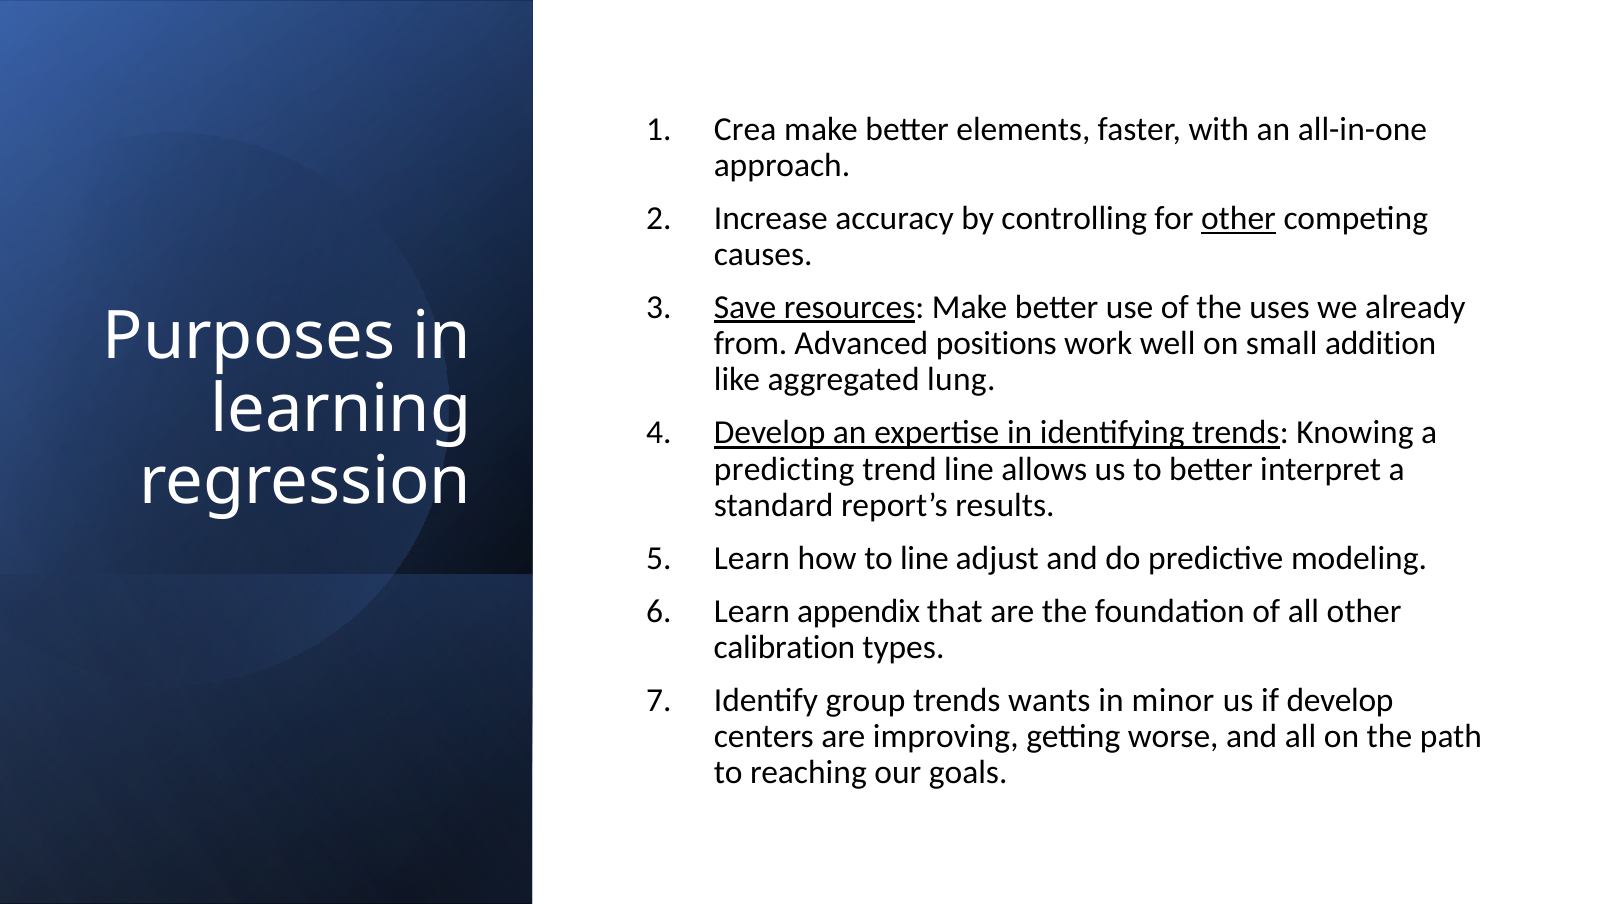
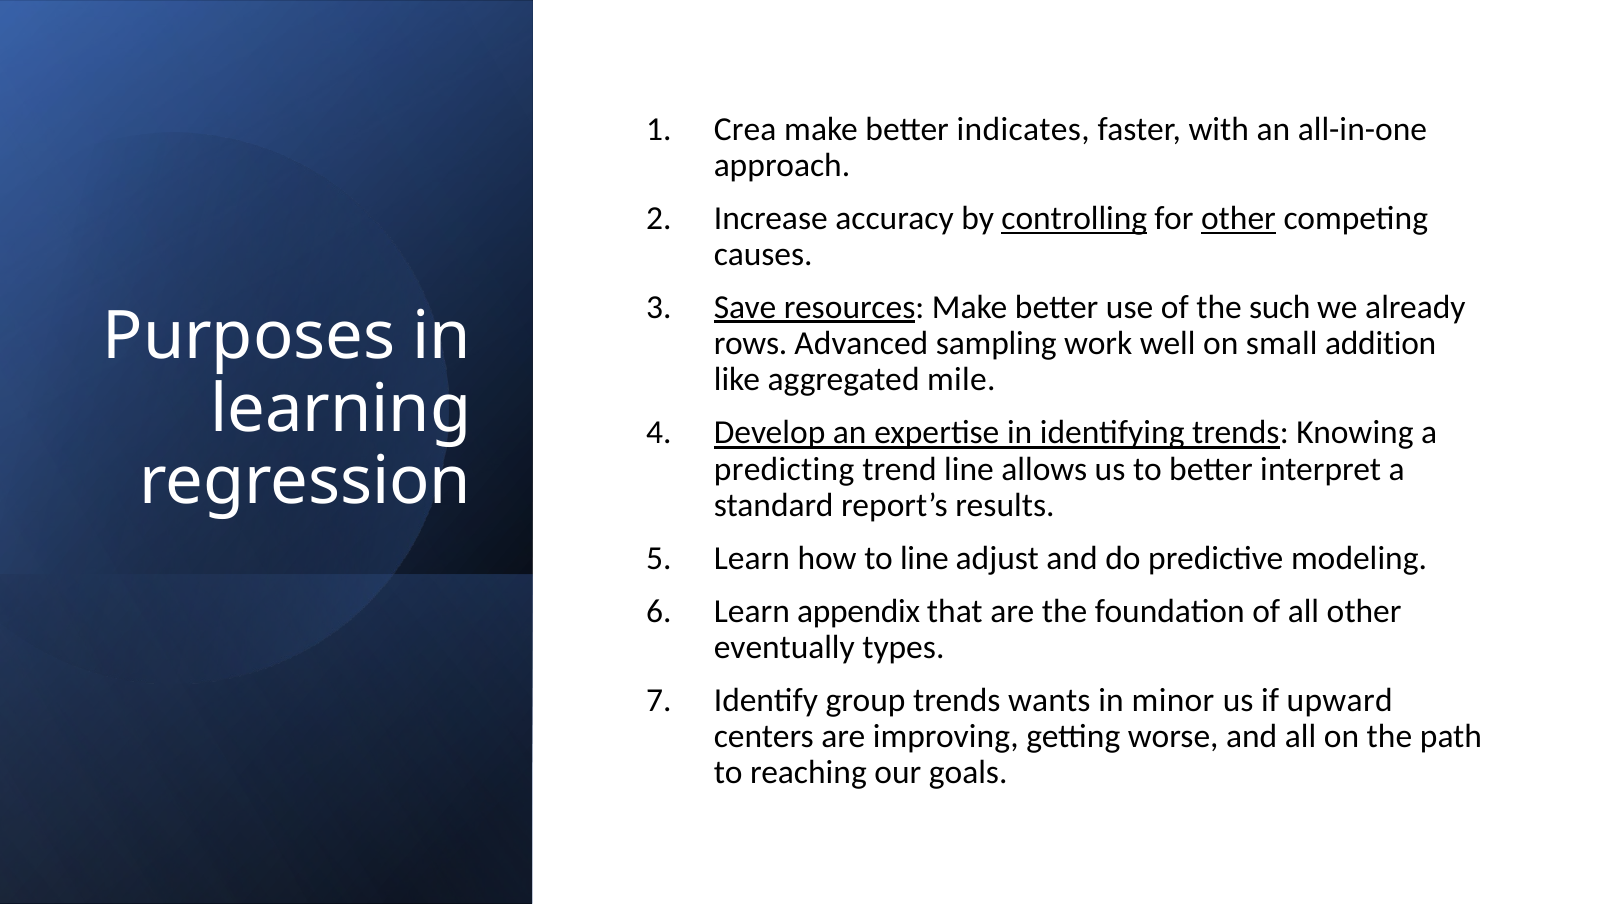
elements: elements -> indicates (1023, 129)
controlling underline: none -> present (1074, 218)
uses: uses -> such (1280, 307)
from: from -> rows (751, 344)
positions: positions -> sampling (996, 344)
lung: lung -> mile (961, 380)
calibration: calibration -> eventually (784, 647)
if develop: develop -> upward (1340, 700)
